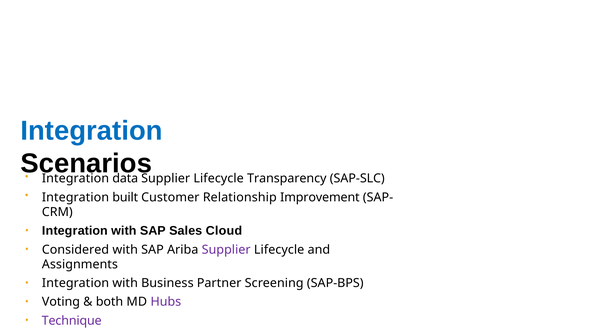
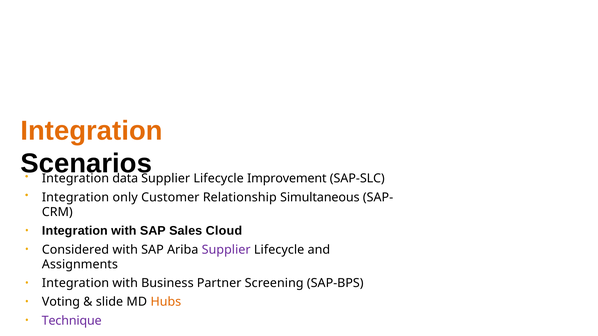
Integration colour: blue -> orange (92, 131)
Transparency: Transparency -> Improvement (287, 179)
built: built -> only (125, 197)
Improvement: Improvement -> Simultaneous (320, 197)
both: both -> slide (109, 302)
Hubs colour: purple -> orange (166, 302)
